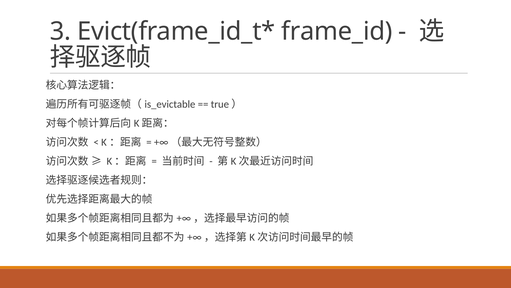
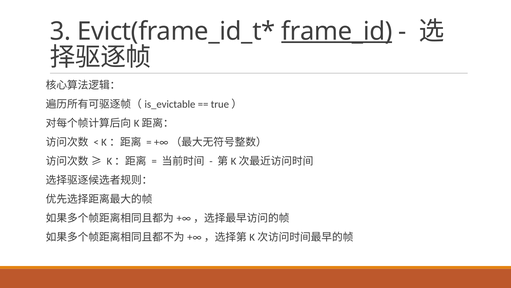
frame_id underline: none -> present (337, 31)
